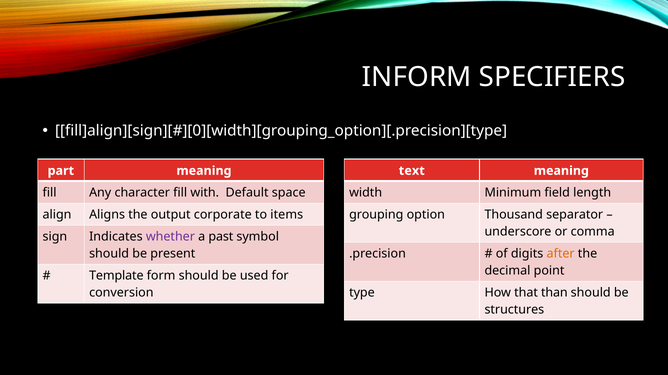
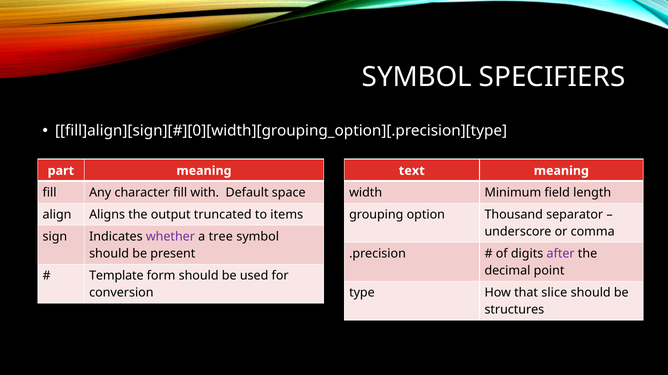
INFORM: INFORM -> SYMBOL (417, 77)
corporate: corporate -> truncated (223, 215)
past: past -> tree (221, 237)
after colour: orange -> purple (561, 254)
than: than -> slice (554, 293)
